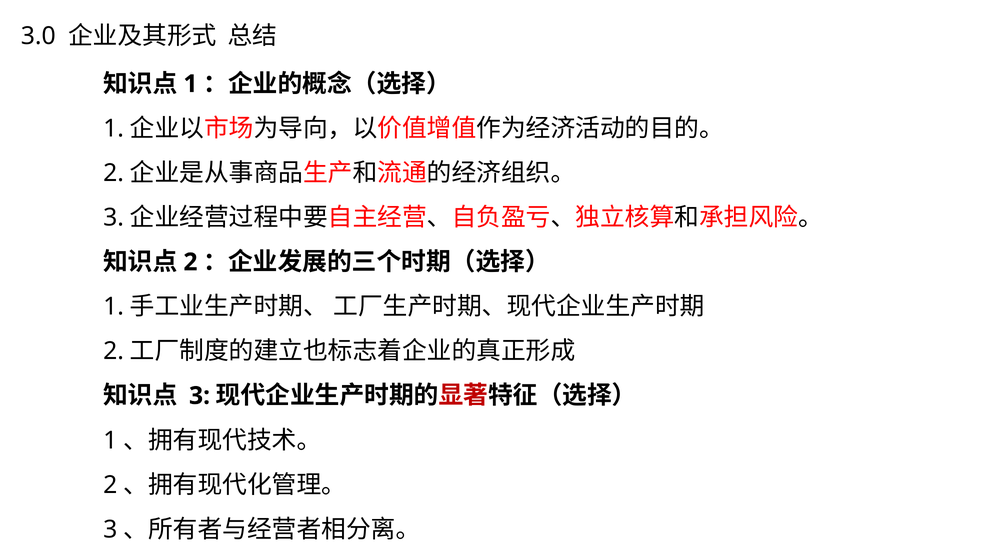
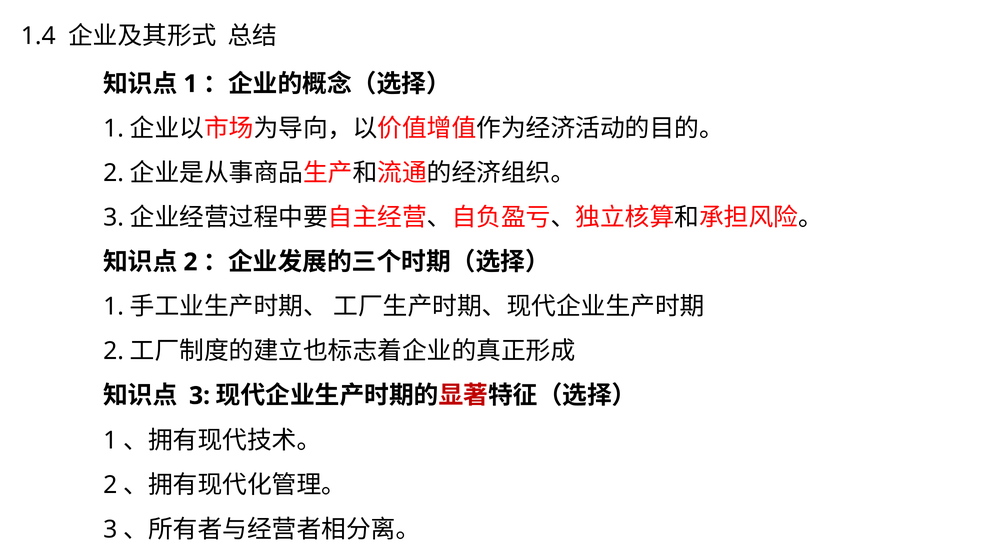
3.0: 3.0 -> 1.4 (38, 36)
